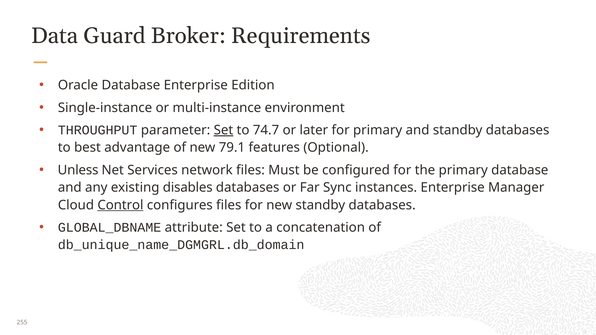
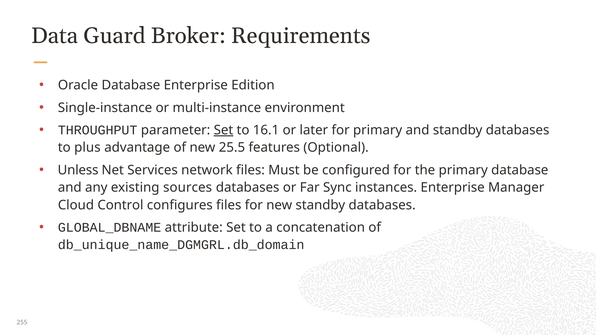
74.7: 74.7 -> 16.1 (266, 130)
best: best -> plus (87, 148)
79.1: 79.1 -> 25.5 (232, 148)
disables: disables -> sources (188, 188)
Control underline: present -> none (120, 205)
